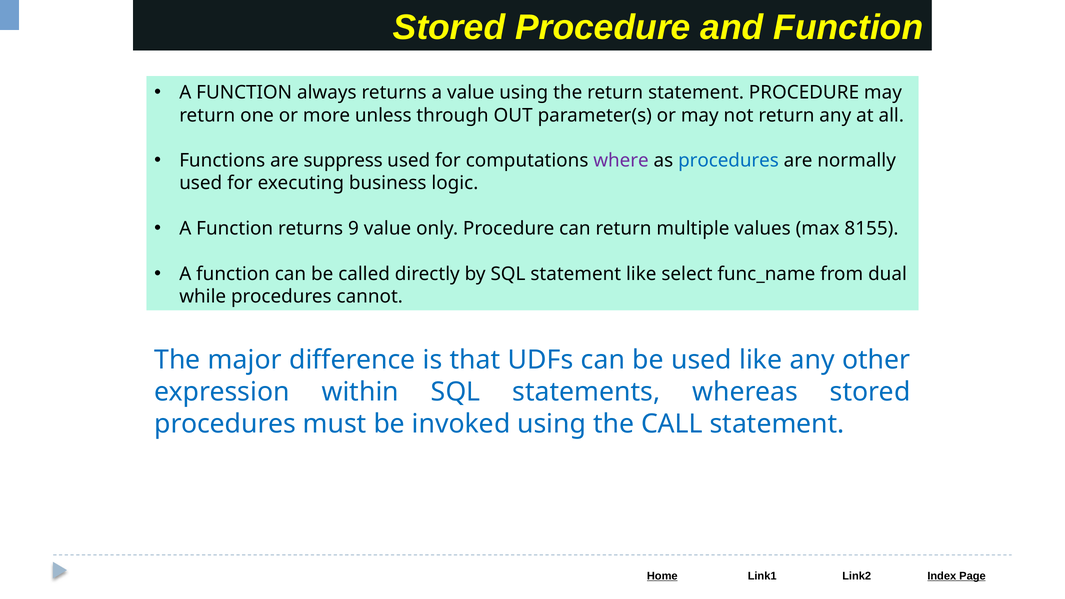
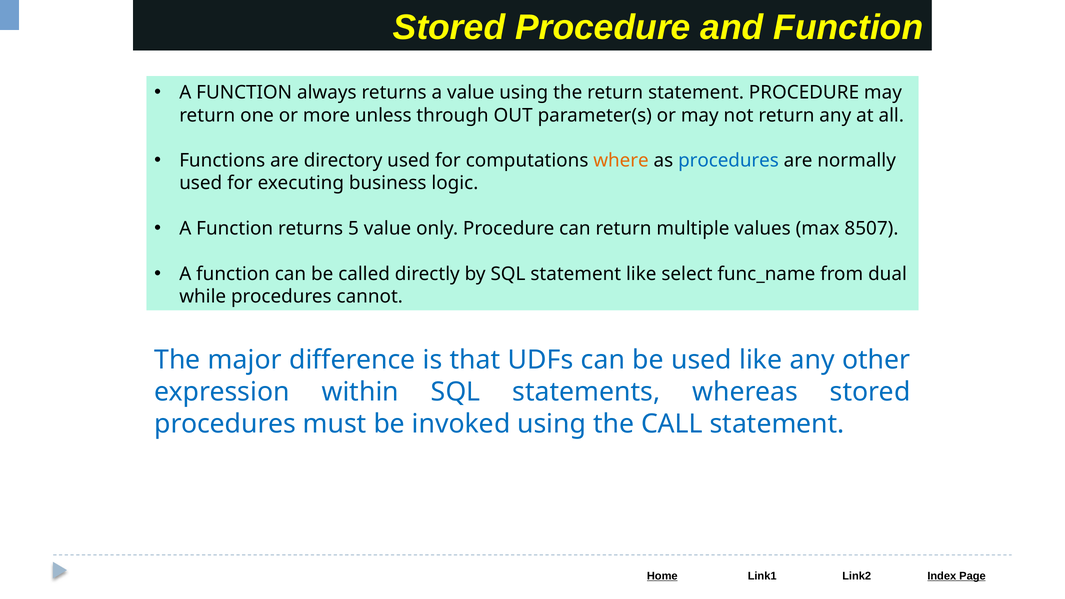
suppress: suppress -> directory (343, 161)
where colour: purple -> orange (621, 161)
9: 9 -> 5 (353, 229)
8155: 8155 -> 8507 (871, 229)
